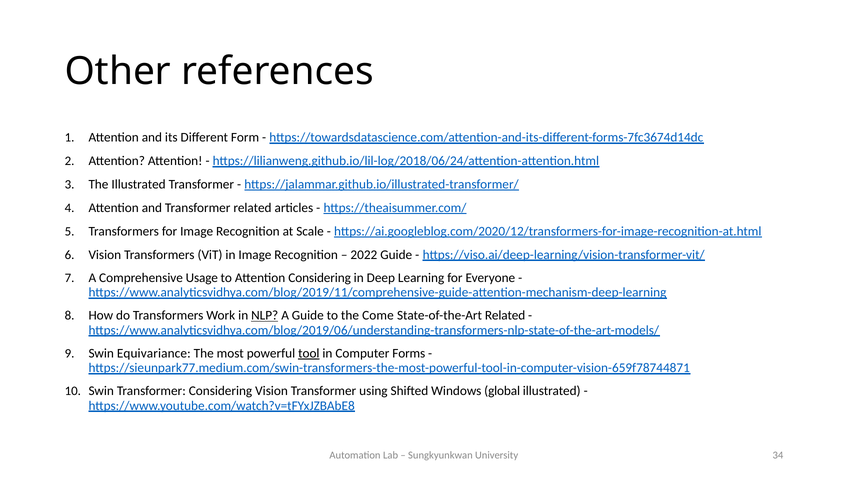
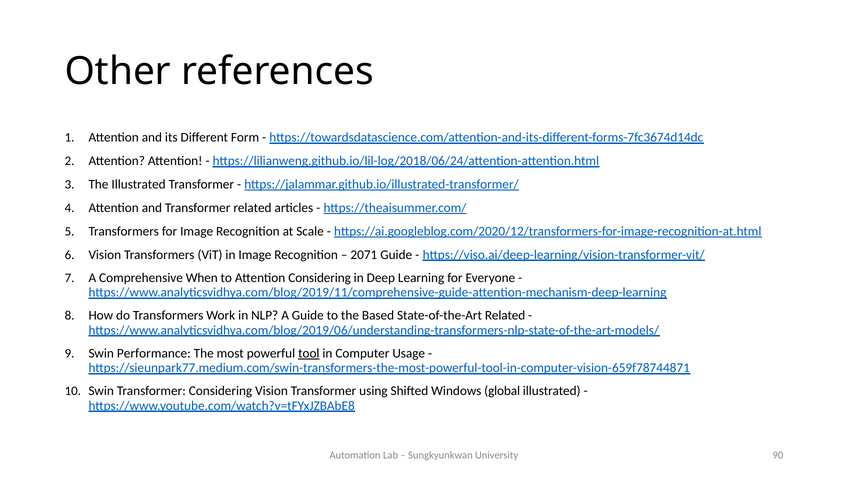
2022: 2022 -> 2071 (364, 255)
Usage: Usage -> When (202, 278)
NLP underline: present -> none (265, 316)
Come: Come -> Based (378, 316)
Equivariance: Equivariance -> Performance (154, 353)
Forms: Forms -> Usage (409, 353)
34: 34 -> 90 (778, 455)
